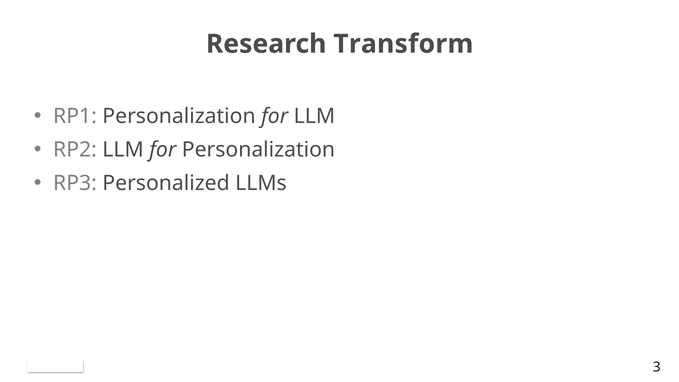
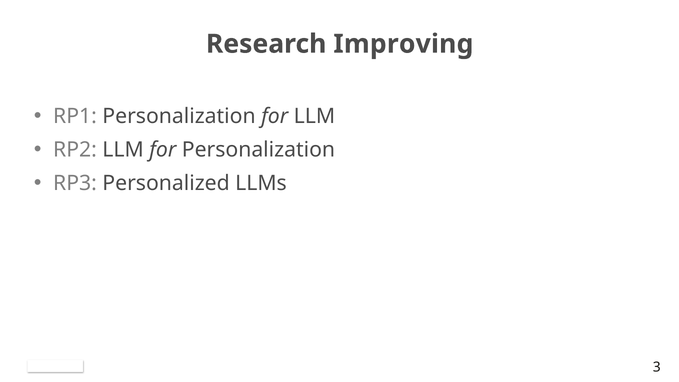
Transform: Transform -> Improving (403, 44)
